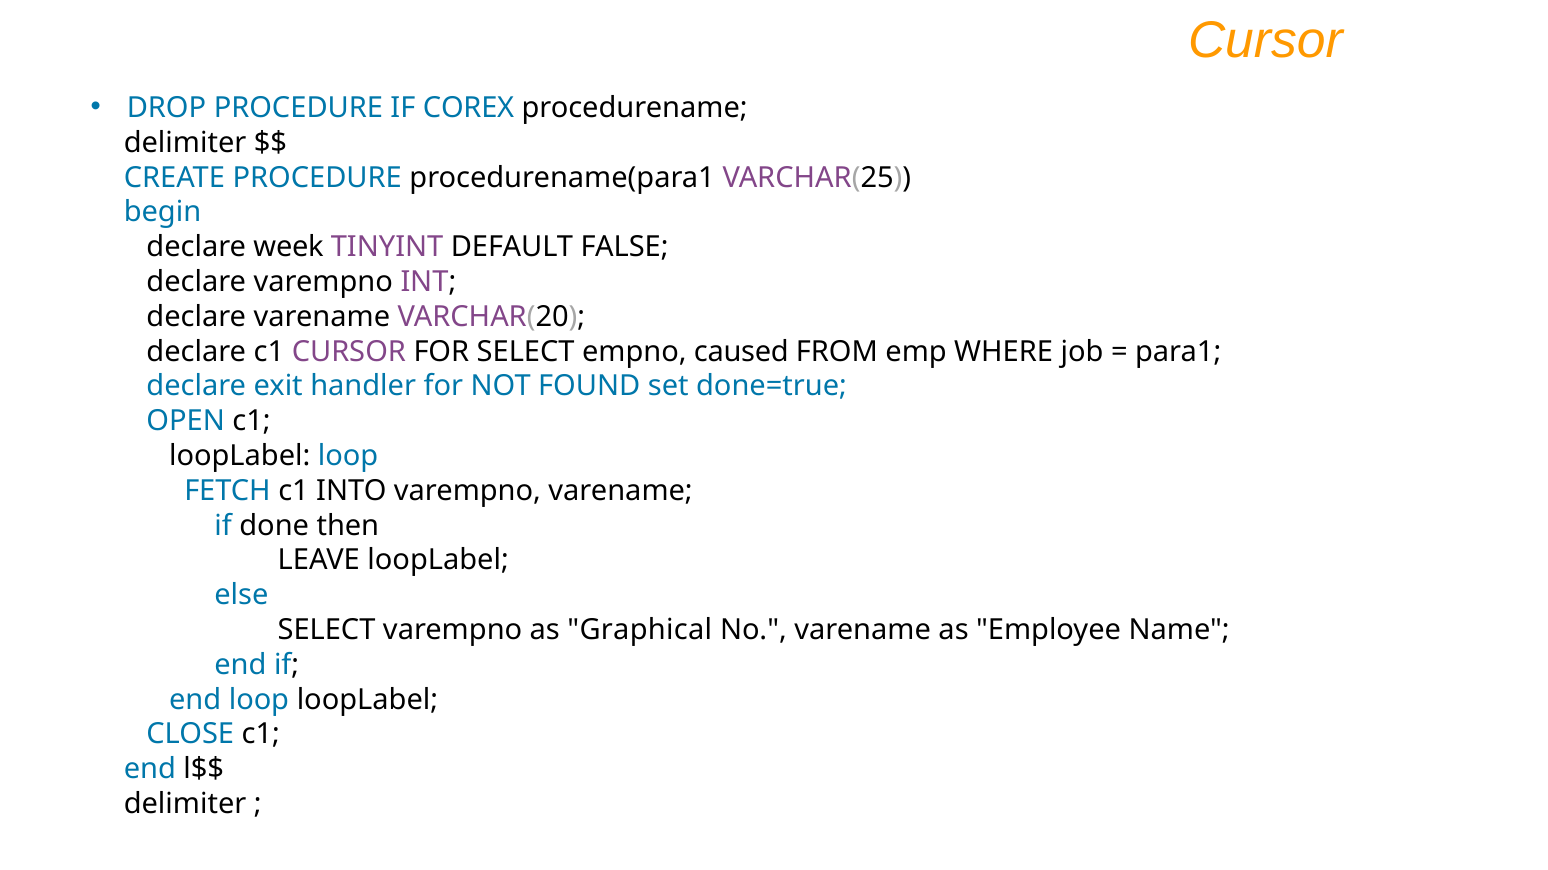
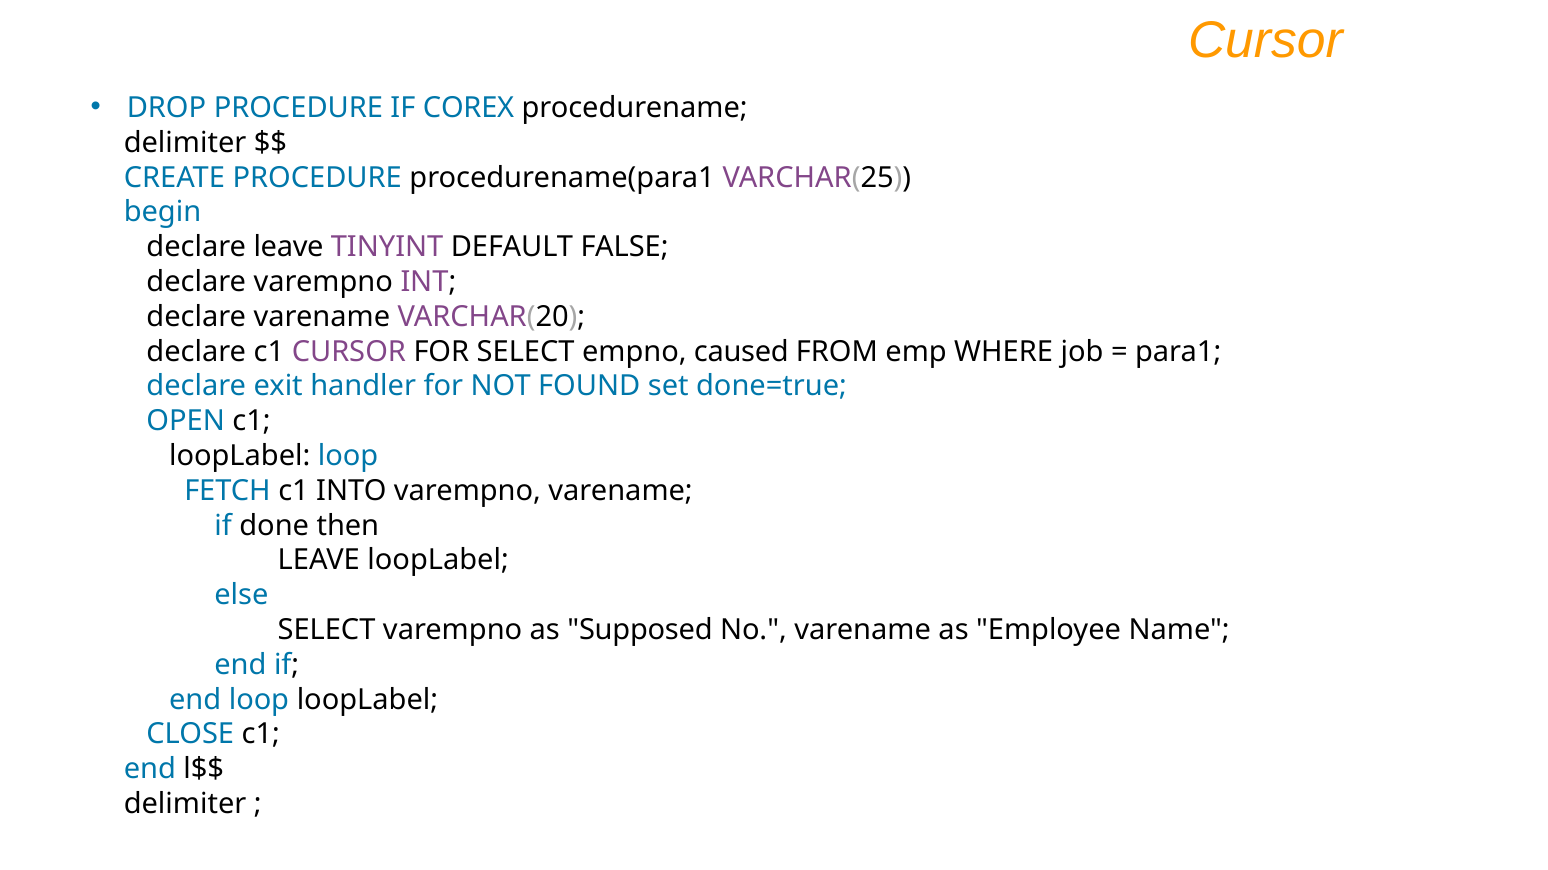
declare week: week -> leave (289, 247)
Graphical: Graphical -> Supposed (640, 630)
